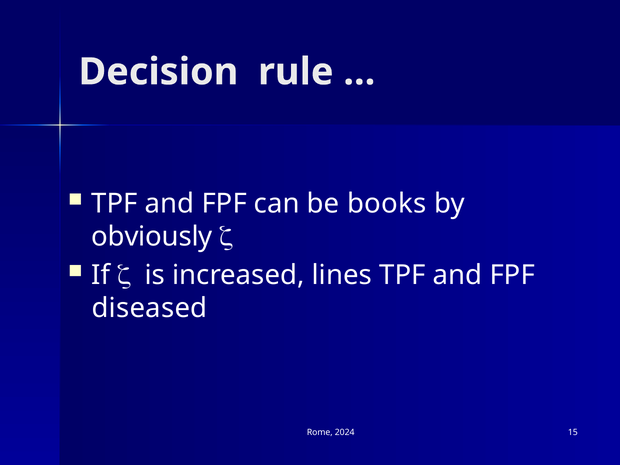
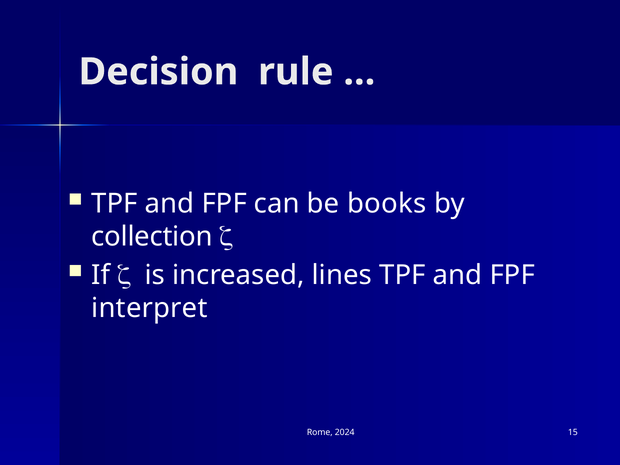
obviously: obviously -> collection (152, 237)
diseased: diseased -> interpret (150, 308)
